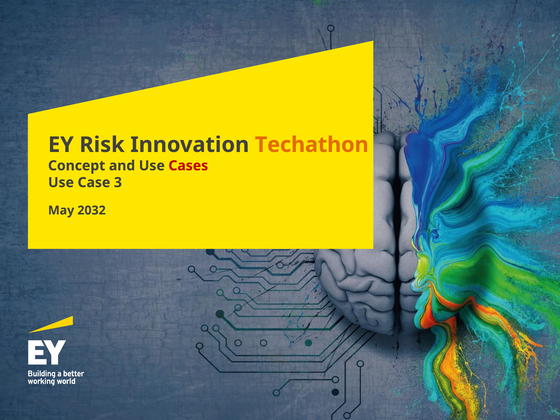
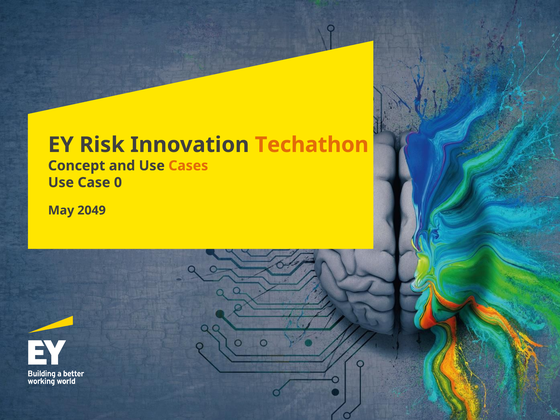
Cases colour: red -> orange (188, 166)
3: 3 -> 0 (118, 183)
2032: 2032 -> 2049 (92, 210)
